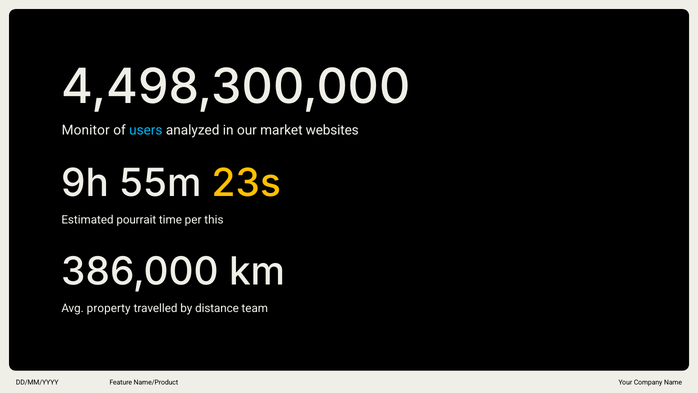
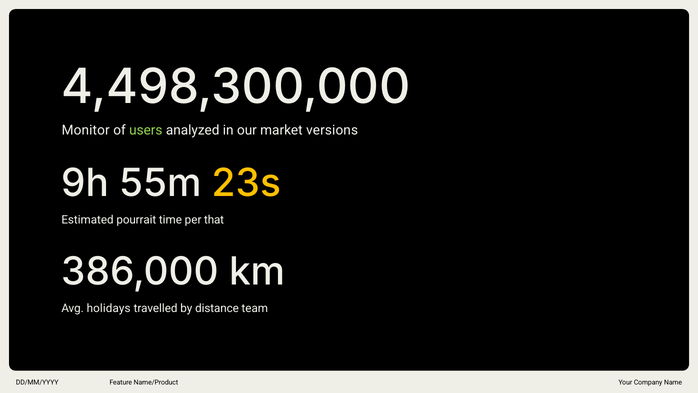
users colour: light blue -> light green (146, 130)
websites: websites -> versions (332, 130)
this: this -> that (214, 220)
property: property -> holidays (109, 308)
